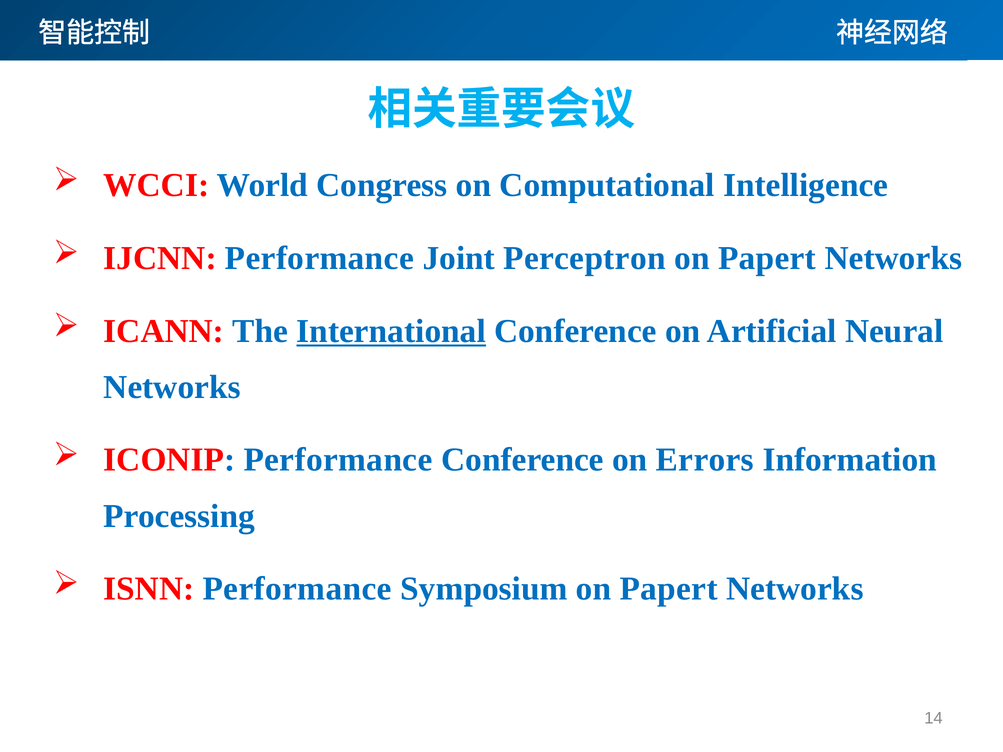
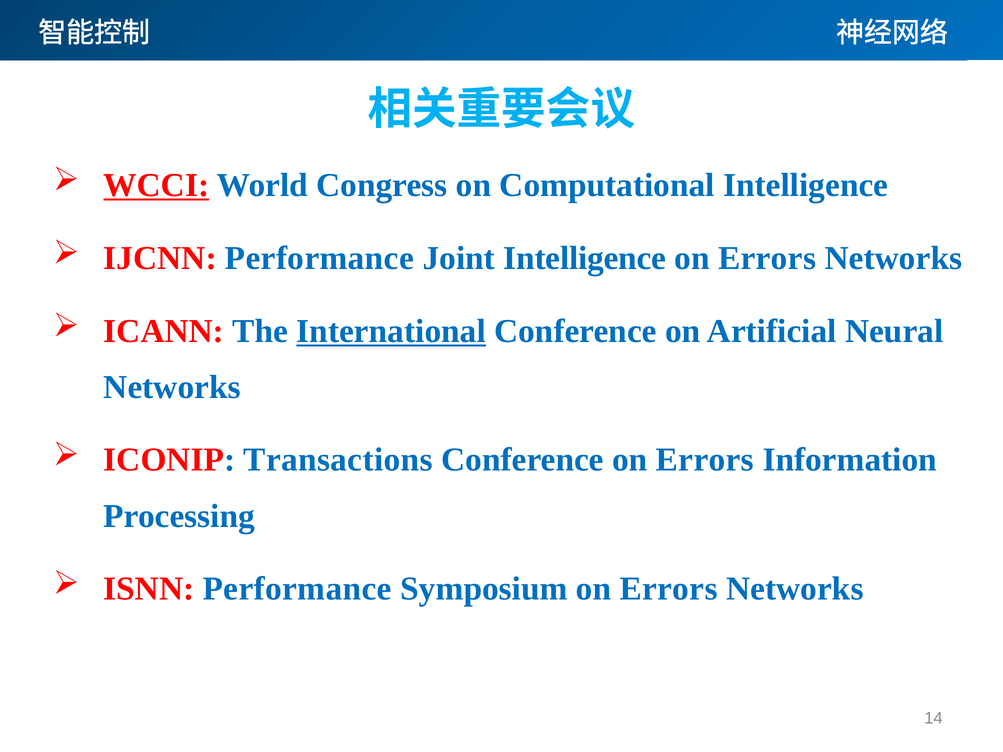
WCCI underline: none -> present (156, 185)
Joint Perceptron: Perceptron -> Intelligence (585, 258)
Papert: Papert -> Errors (767, 258)
ICONIP Performance: Performance -> Transactions (338, 460)
Symposium on Papert: Papert -> Errors (669, 589)
